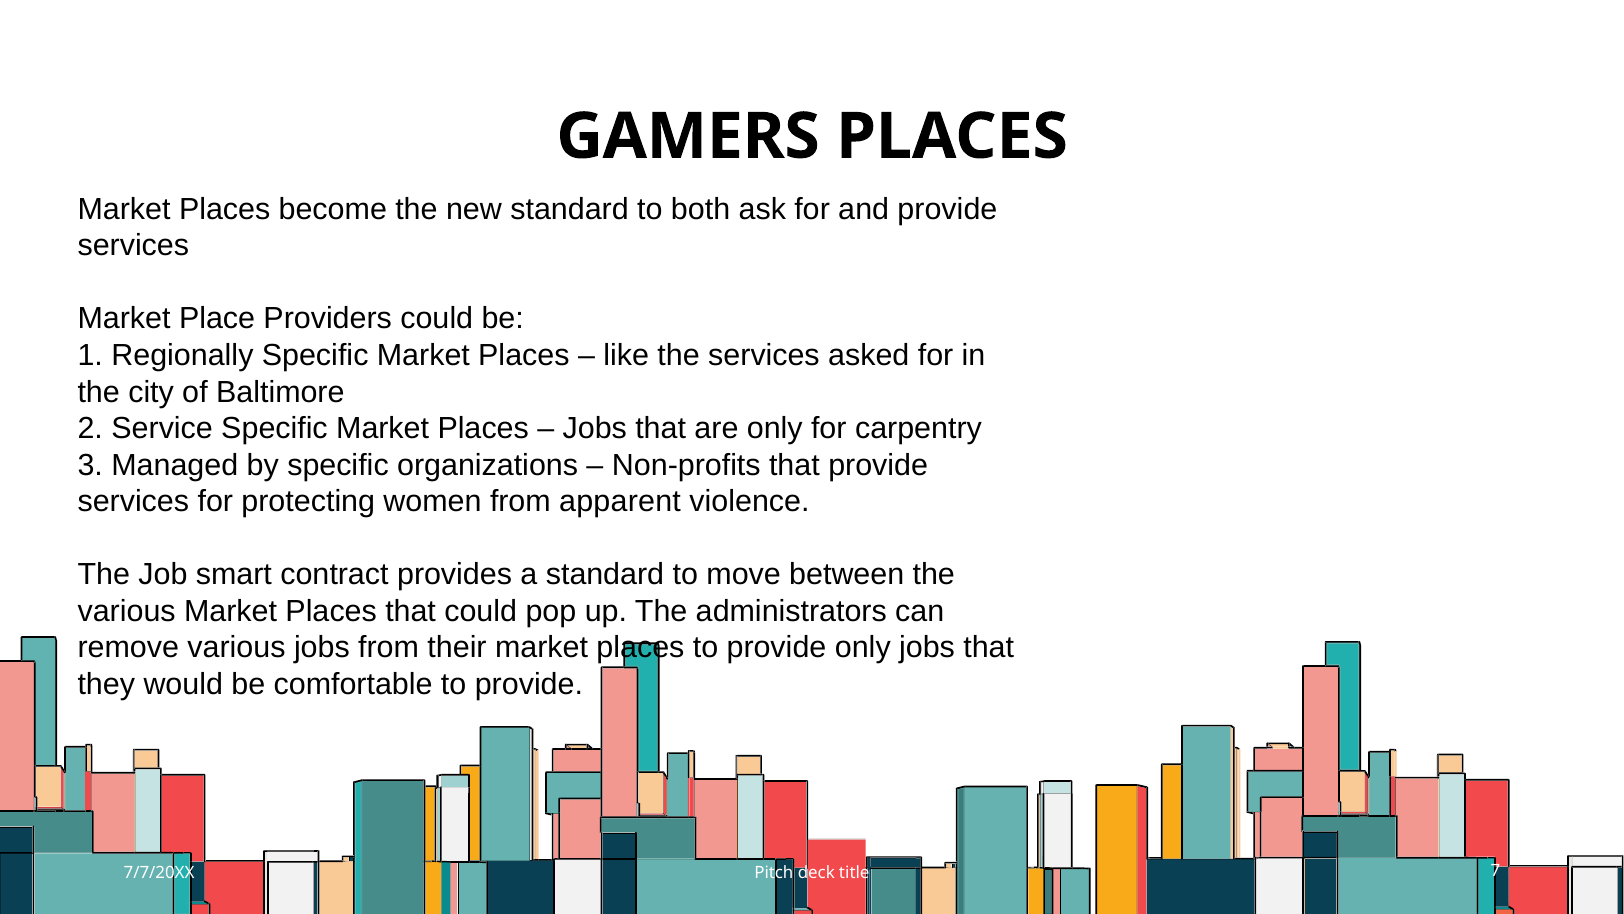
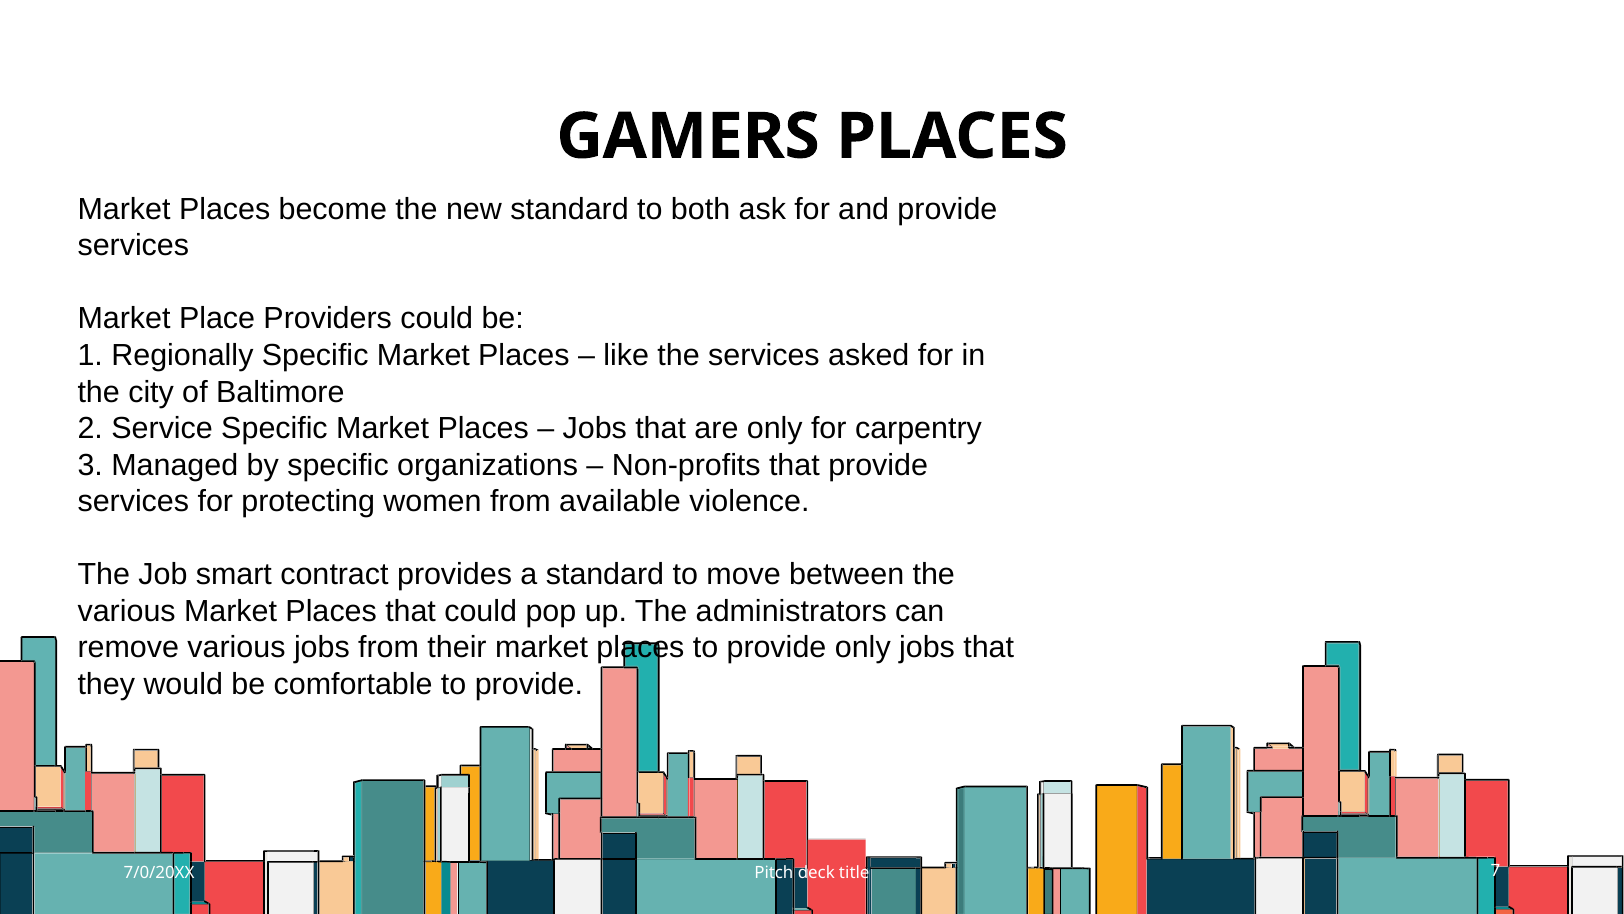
apparent: apparent -> available (620, 501)
7/7/20XX: 7/7/20XX -> 7/0/20XX (159, 872)
